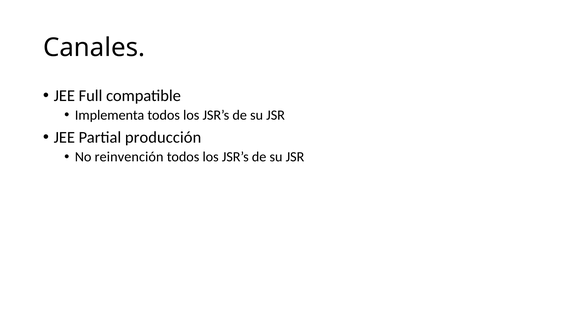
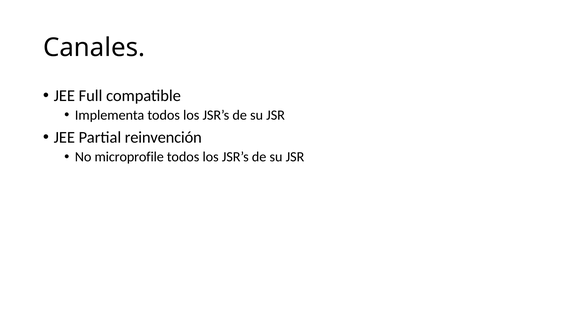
producción: producción -> reinvención (163, 137)
reinvención: reinvención -> microprofile (129, 157)
